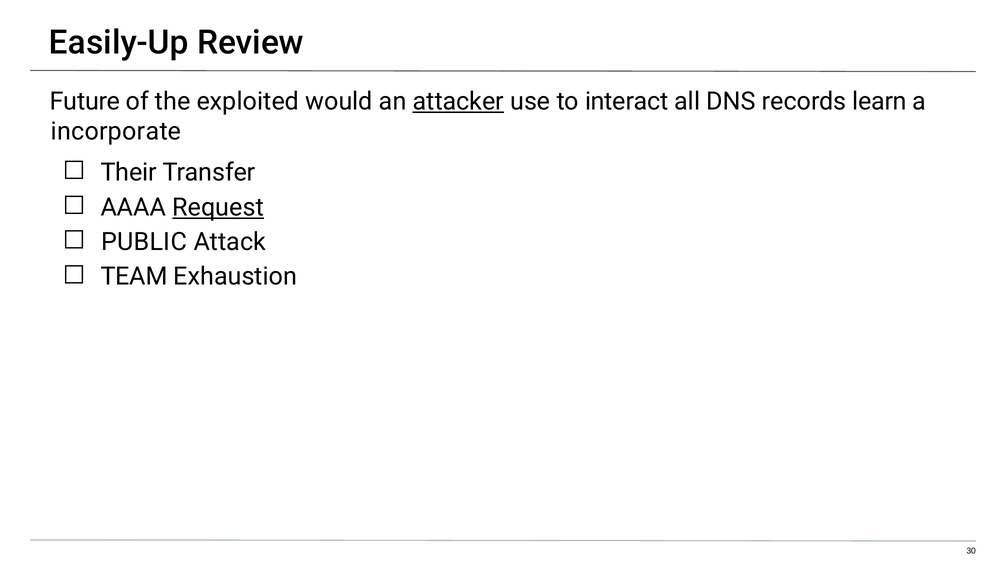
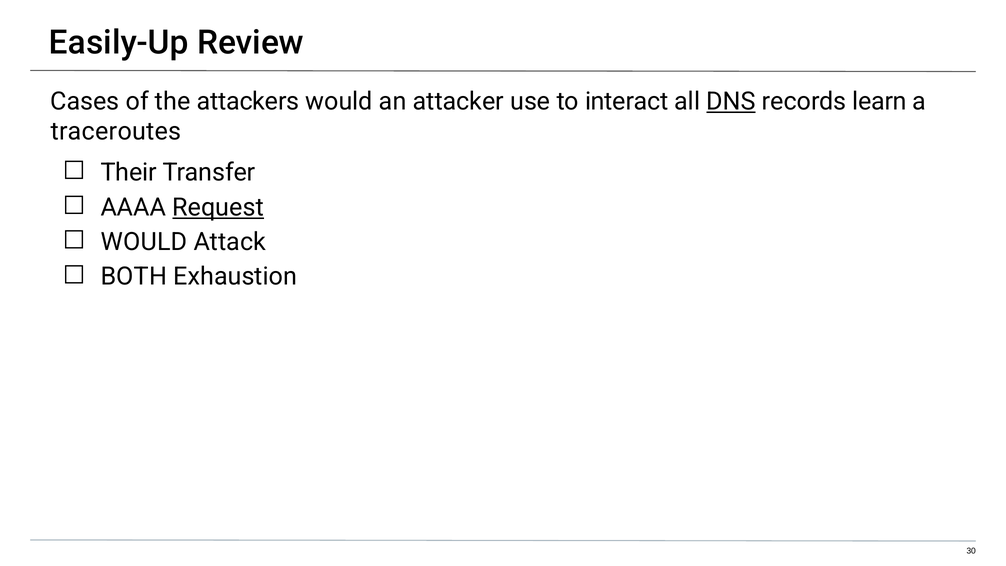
Future: Future -> Cases (85, 101)
exploited: exploited -> attackers (248, 101)
attacker underline: present -> none (458, 101)
DNS underline: none -> present (731, 101)
incorporate: incorporate -> traceroutes (116, 131)
PUBLIC: PUBLIC -> WOULD (144, 242)
TEAM: TEAM -> BOTH (134, 277)
